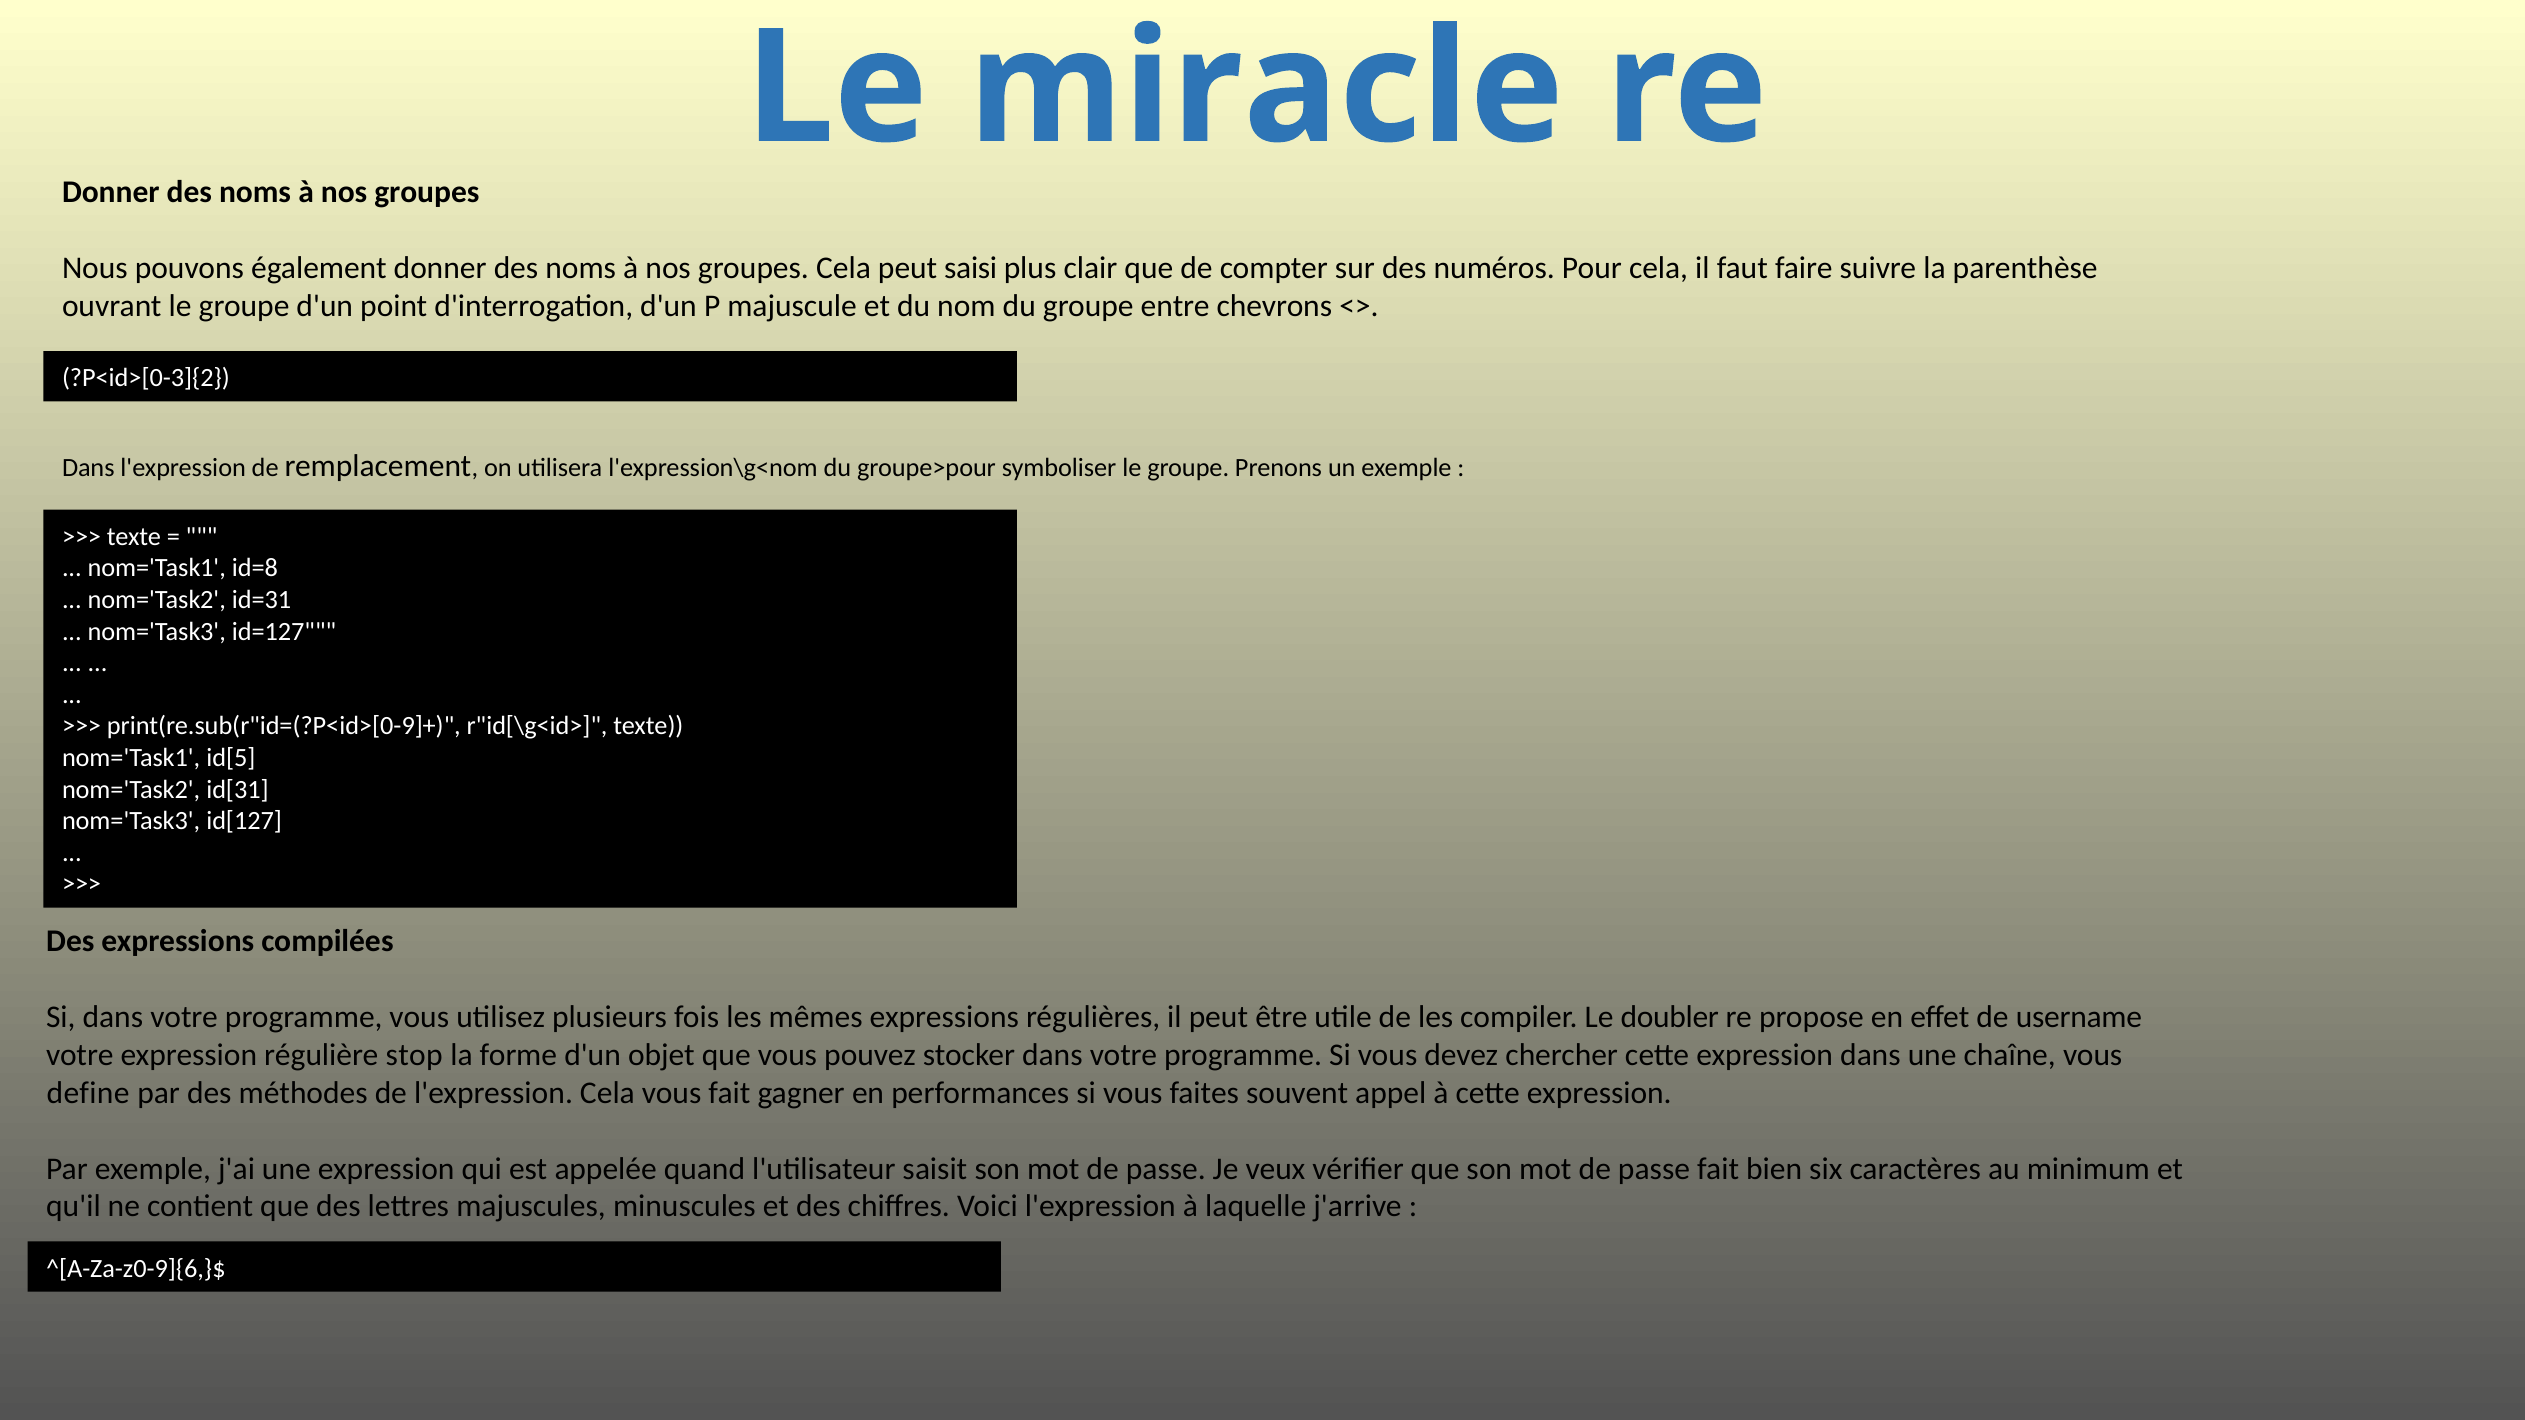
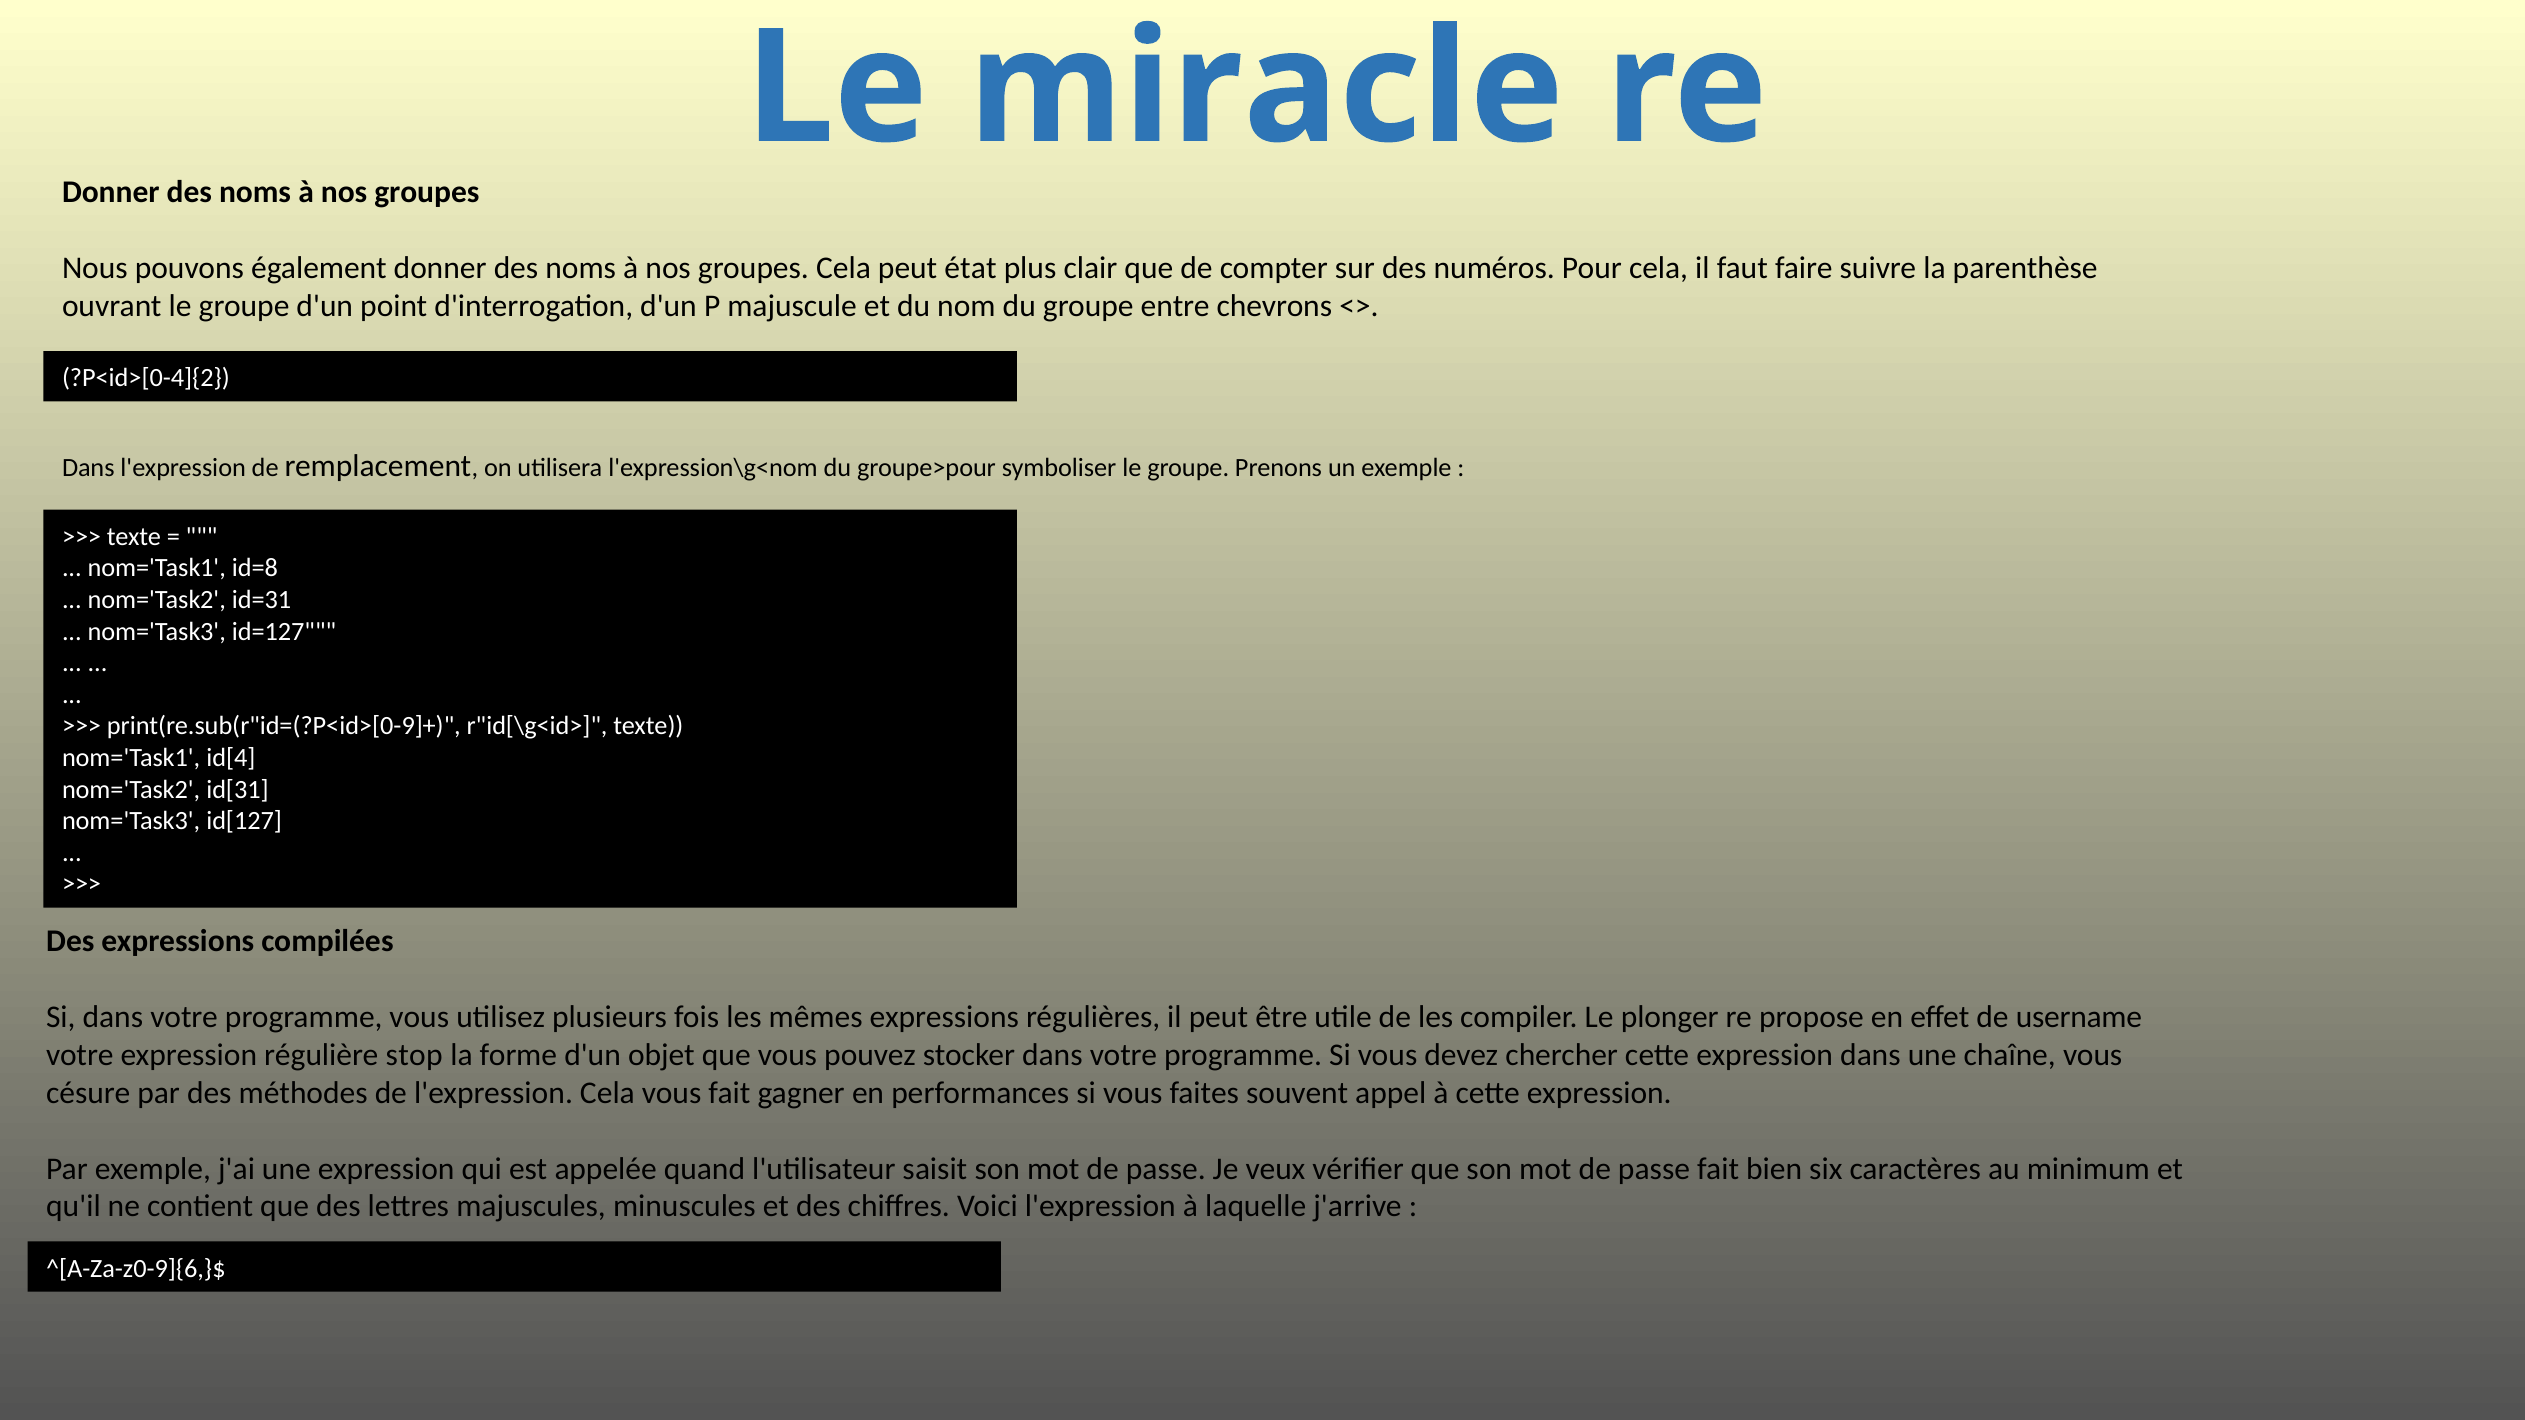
saisi: saisi -> état (970, 268)
?P<id>[0-3]{2: ?P<id>[0-3]{2 -> ?P<id>[0-4]{2 (146, 378)
id[5: id[5 -> id[4 (231, 758)
doubler: doubler -> plonger (1670, 1017)
define: define -> césure (88, 1093)
